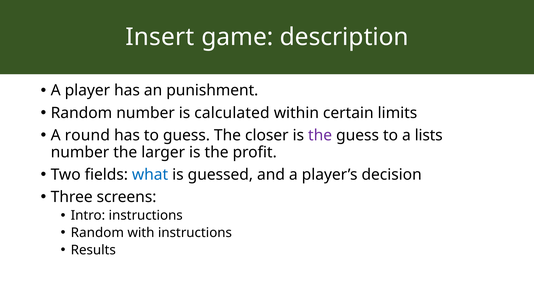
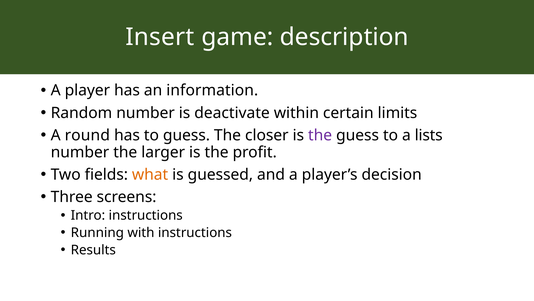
punishment: punishment -> information (212, 90)
calculated: calculated -> deactivate (232, 113)
what colour: blue -> orange (150, 174)
Random: Random -> Running (97, 232)
